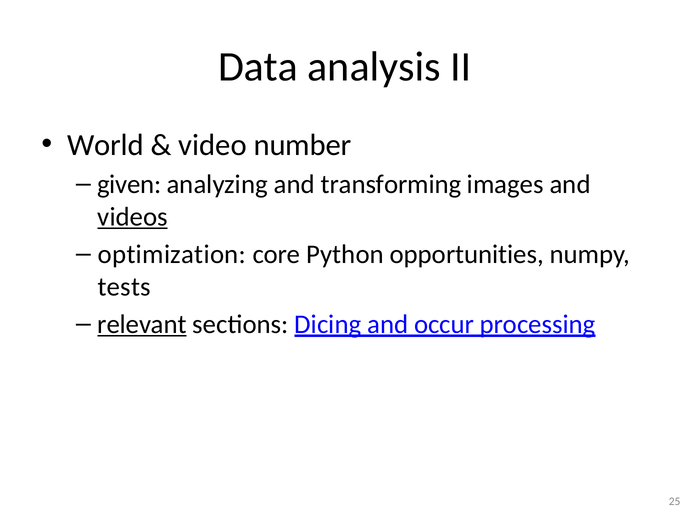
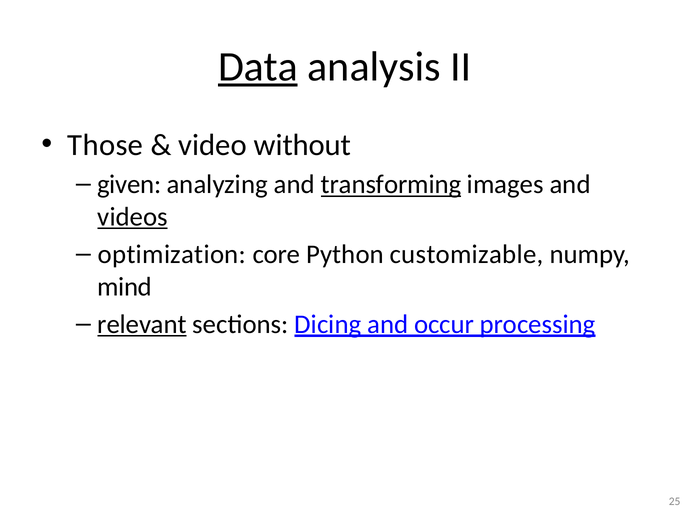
Data underline: none -> present (258, 67)
World: World -> Those (105, 145)
number: number -> without (302, 145)
transforming underline: none -> present (391, 184)
opportunities: opportunities -> customizable (467, 254)
tests: tests -> mind (125, 286)
